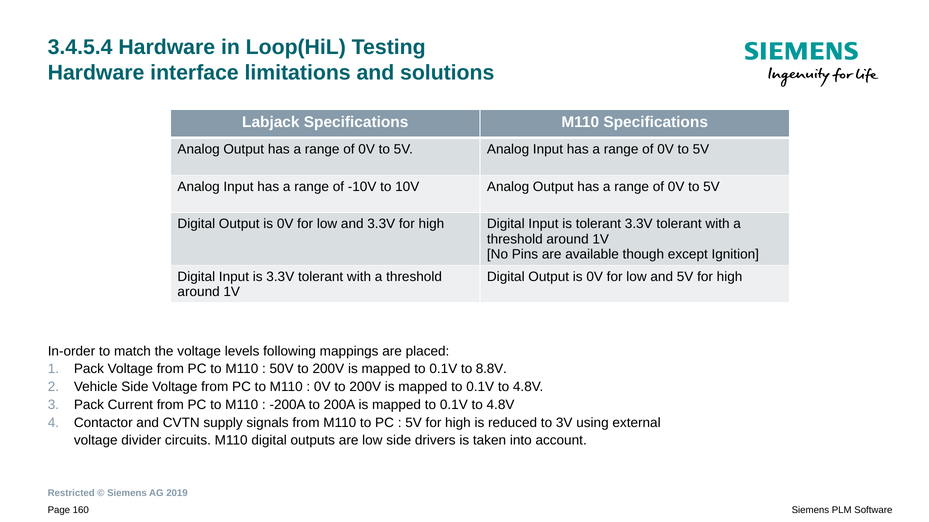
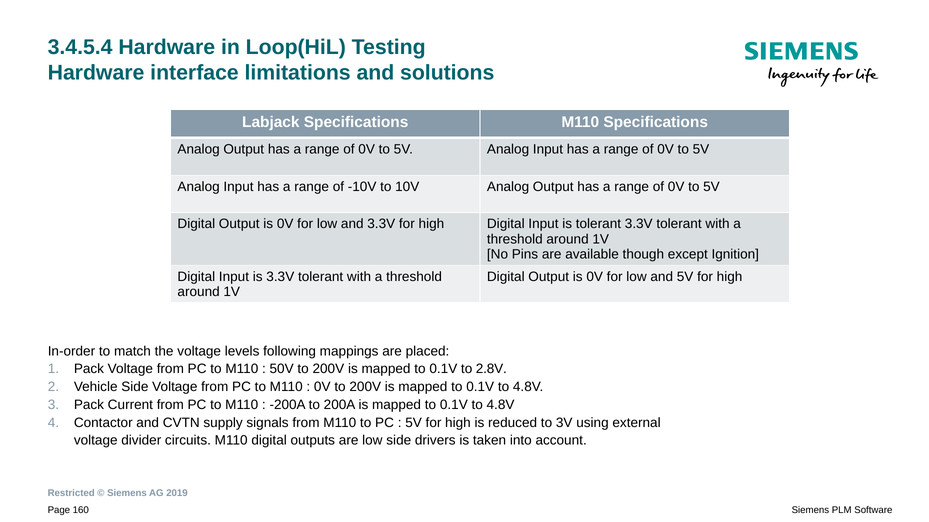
8.8V: 8.8V -> 2.8V (491, 369)
